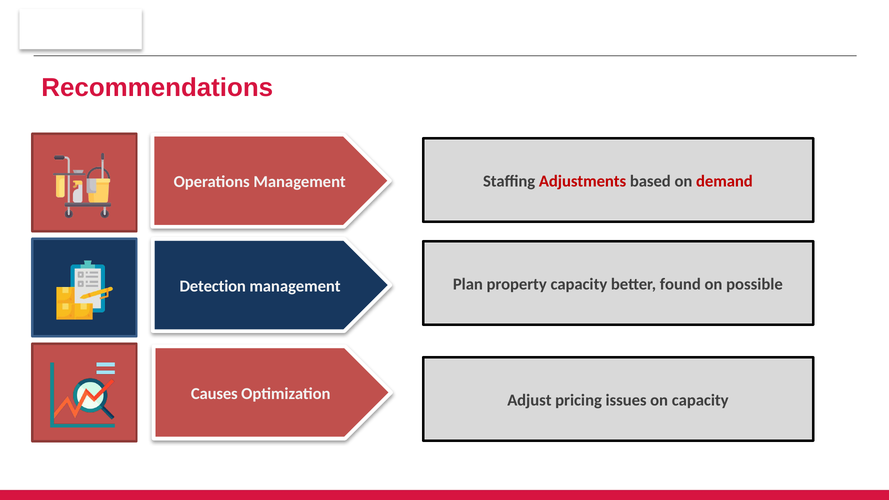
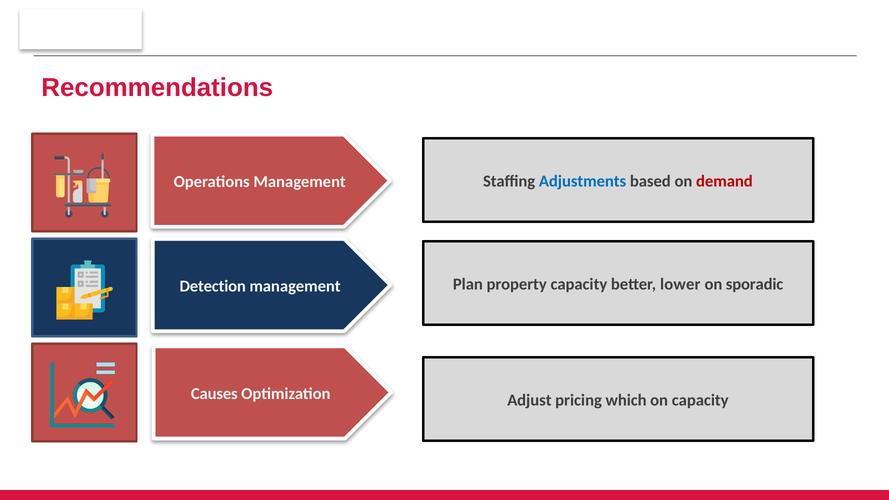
Adjustments colour: red -> blue (583, 181)
found: found -> lower (680, 284)
possible: possible -> sporadic (755, 284)
issues: issues -> which (626, 400)
